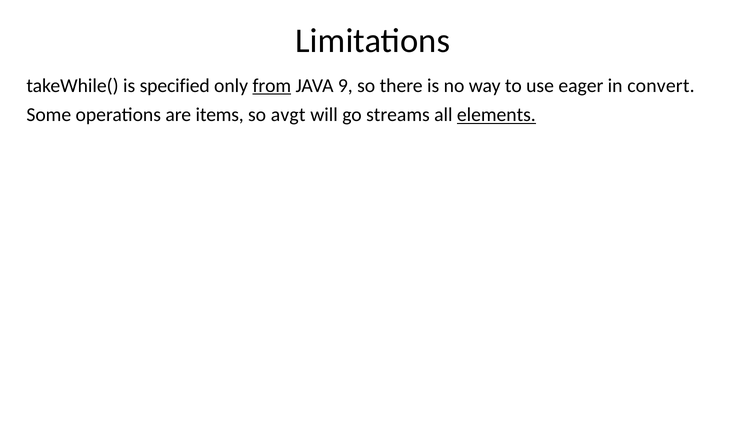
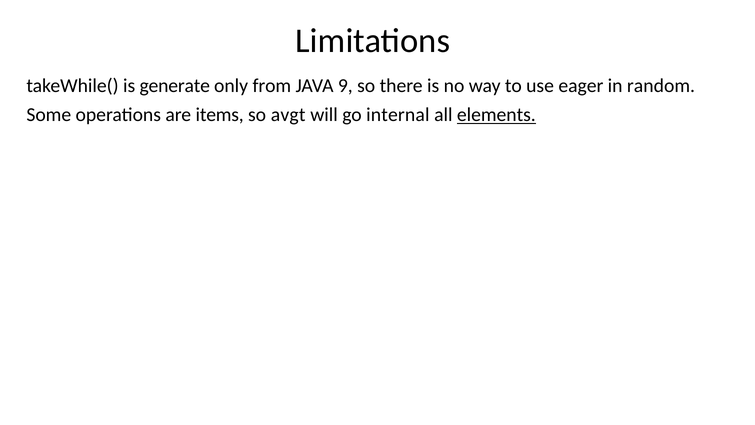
specified: specified -> generate (175, 86)
from underline: present -> none (272, 86)
convert: convert -> random (661, 86)
streams: streams -> internal (398, 115)
